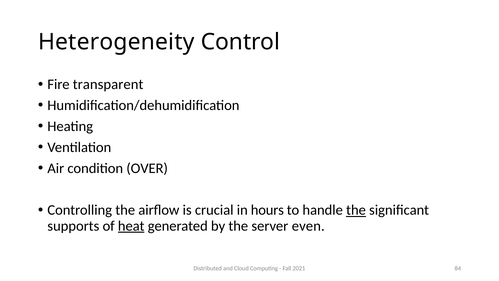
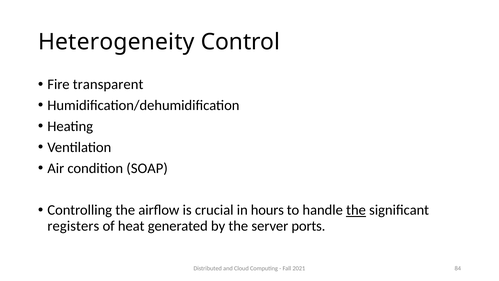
OVER: OVER -> SOAP (147, 168)
supports: supports -> registers (73, 226)
heat underline: present -> none (131, 226)
even: even -> ports (308, 226)
